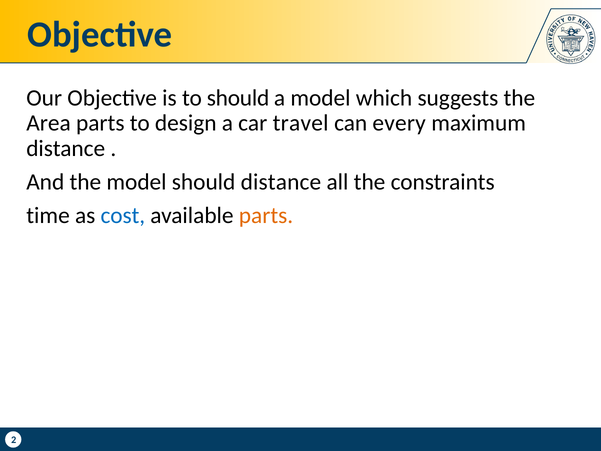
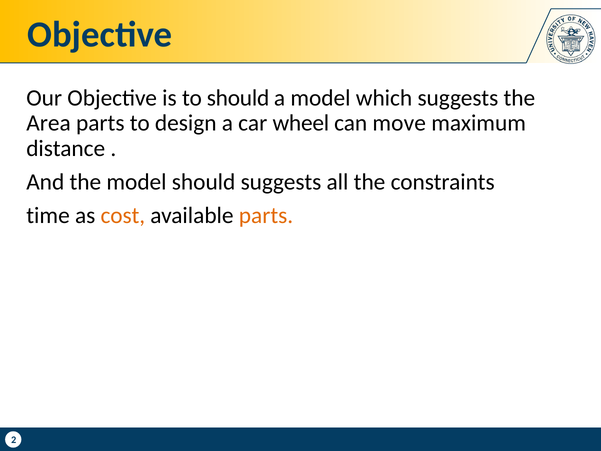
travel: travel -> wheel (301, 123)
every: every -> move (399, 123)
should distance: distance -> suggests (281, 182)
cost colour: blue -> orange (123, 216)
